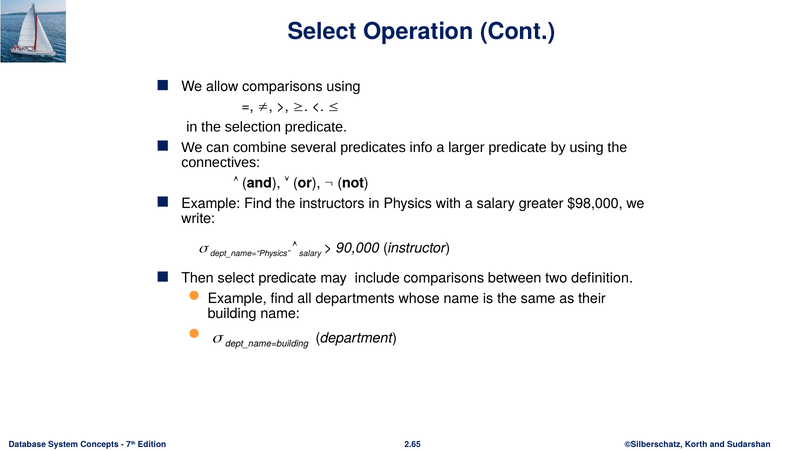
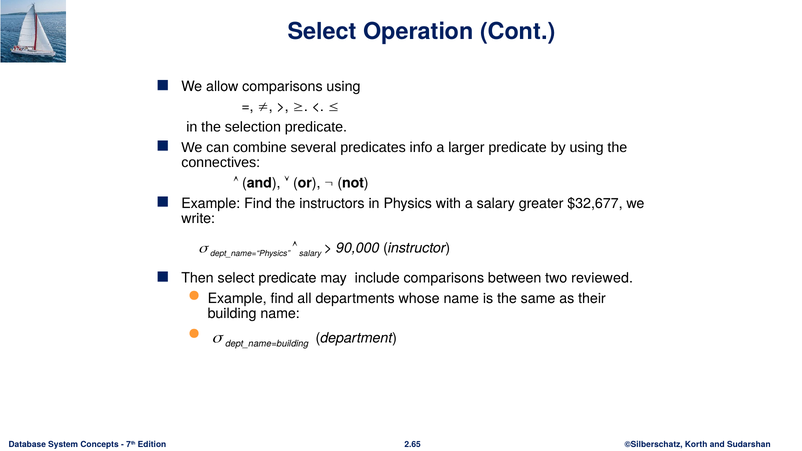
$98,000: $98,000 -> $32,677 (595, 203)
definition: definition -> reviewed (602, 278)
